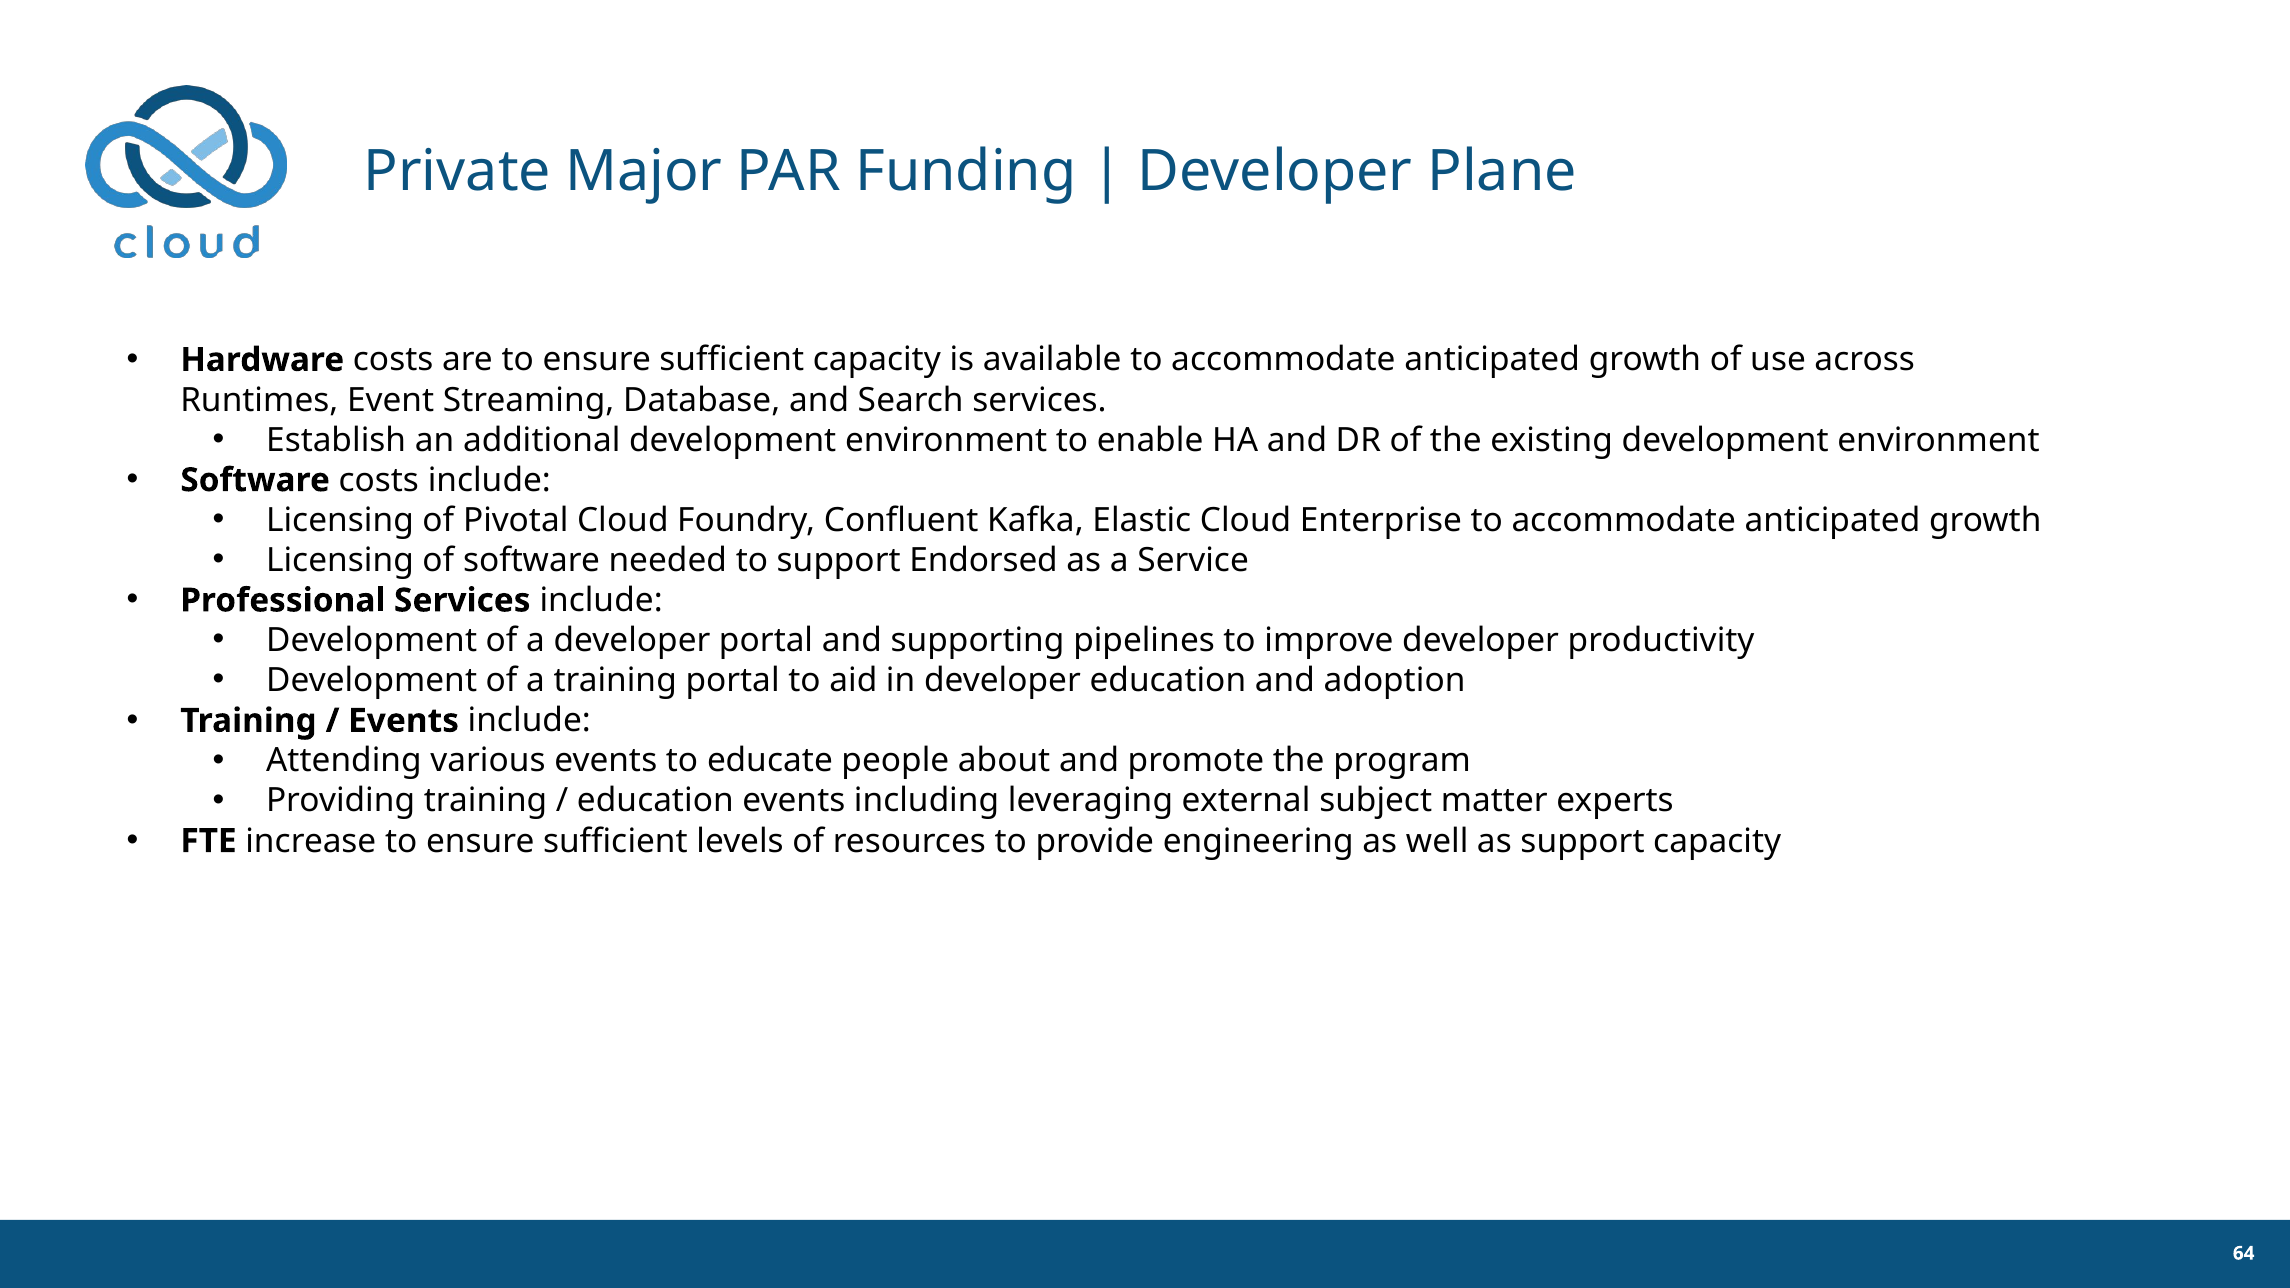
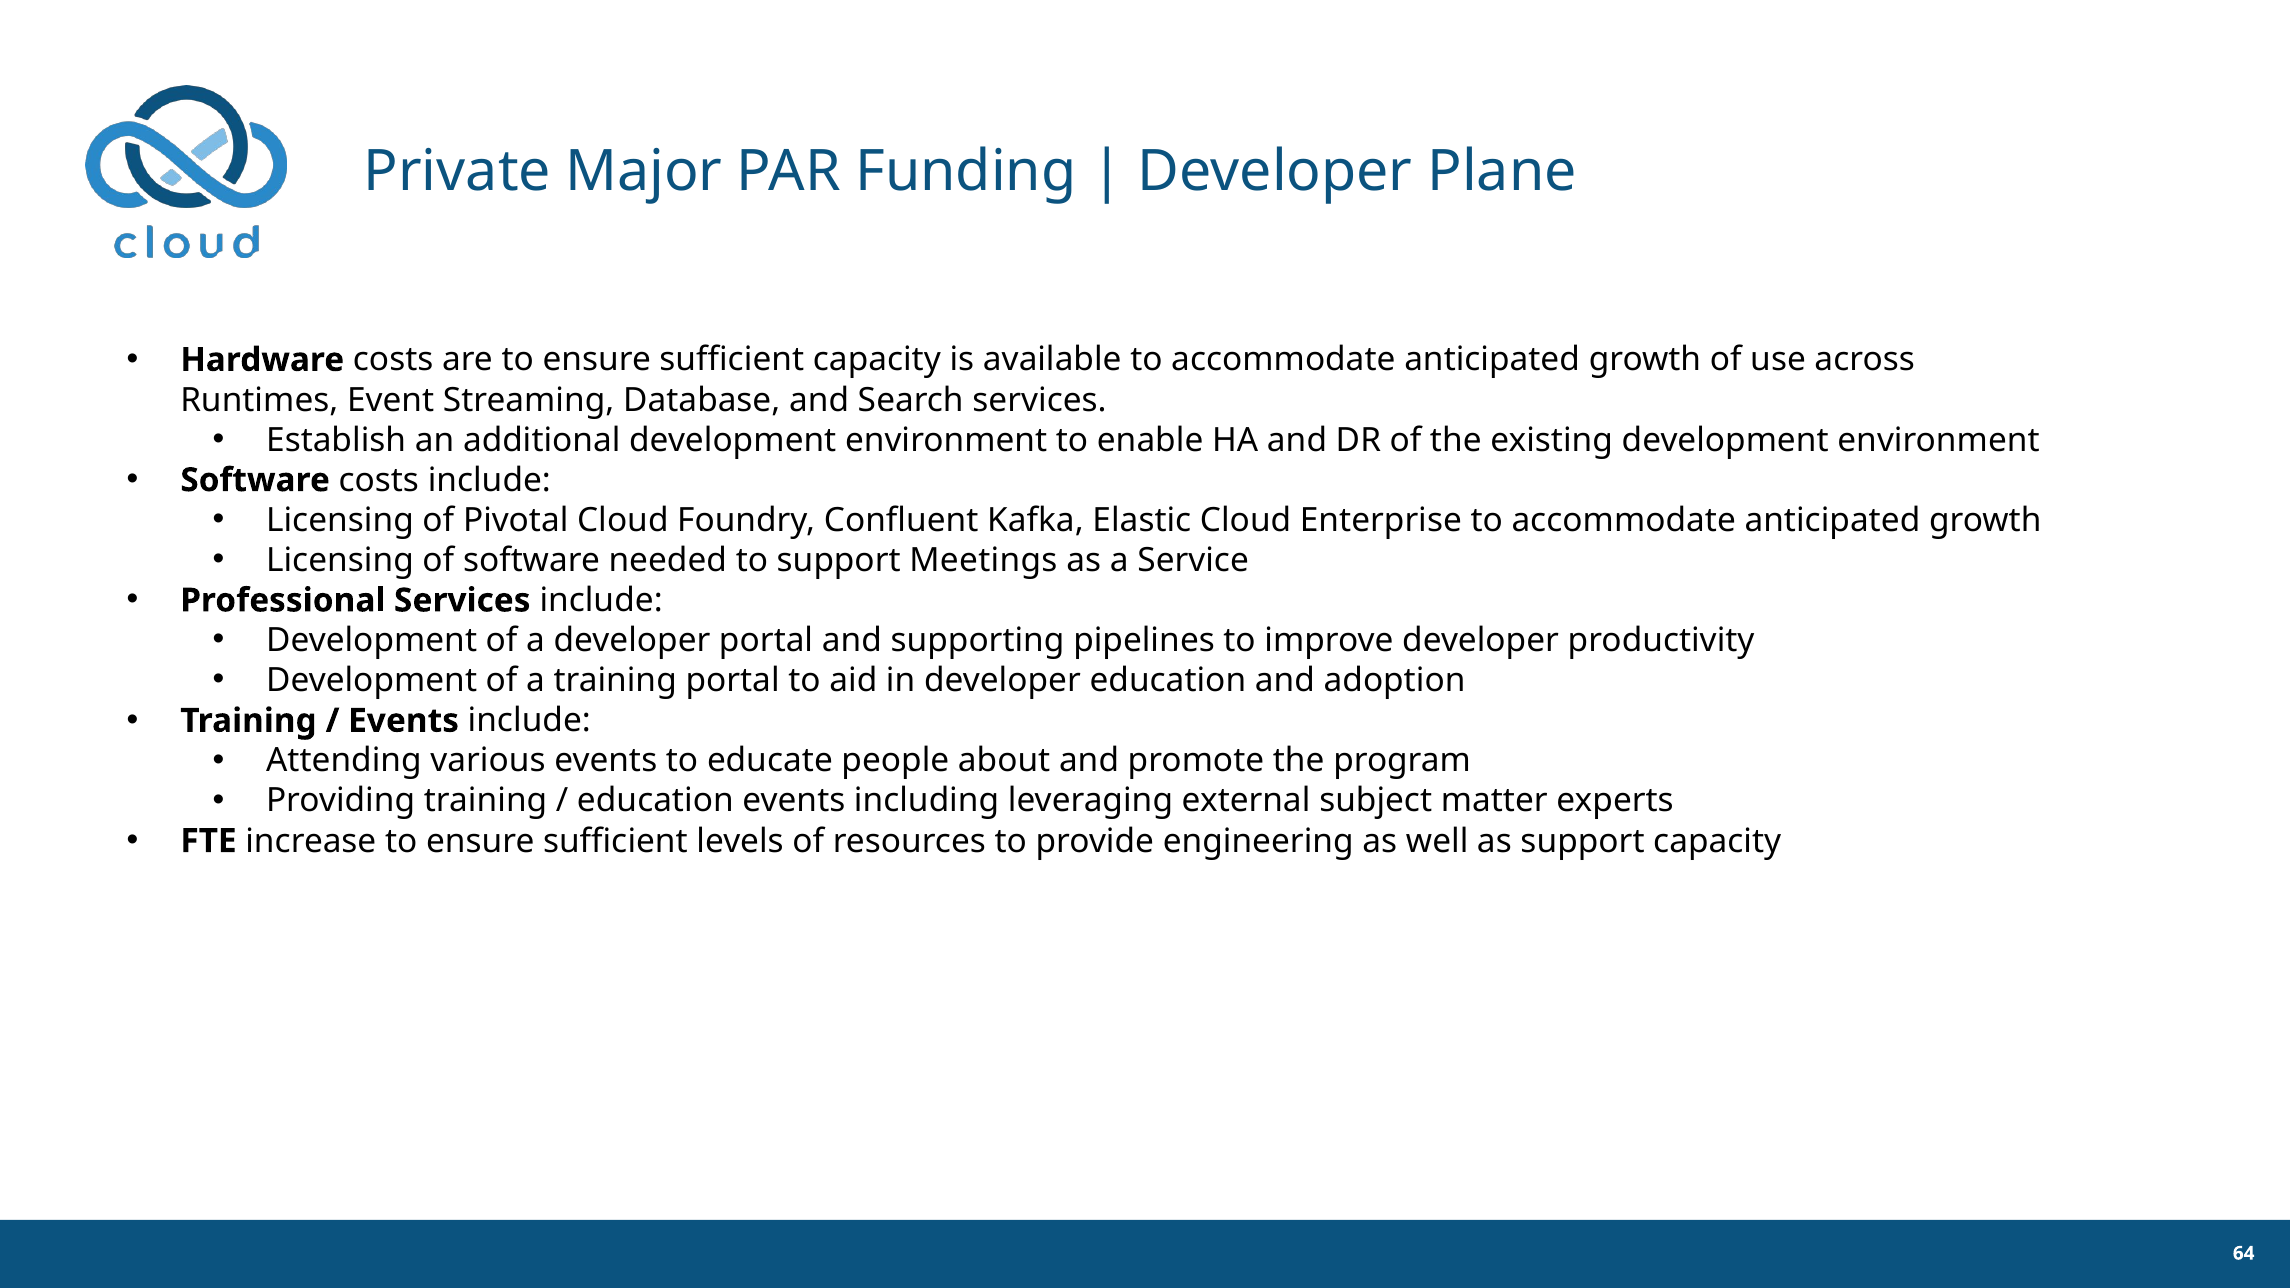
Endorsed: Endorsed -> Meetings (983, 560)
